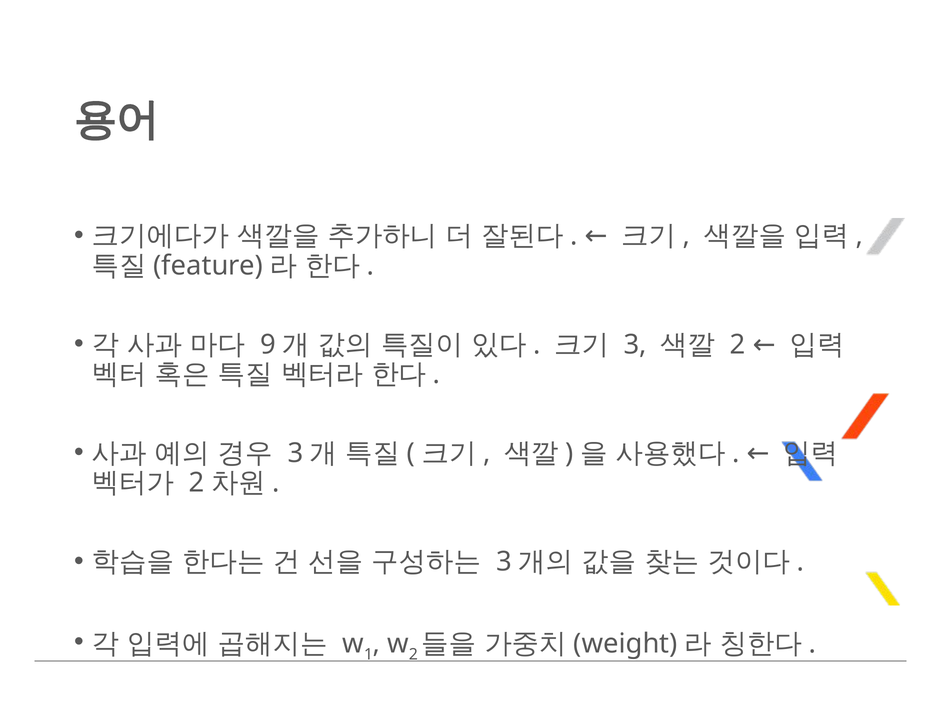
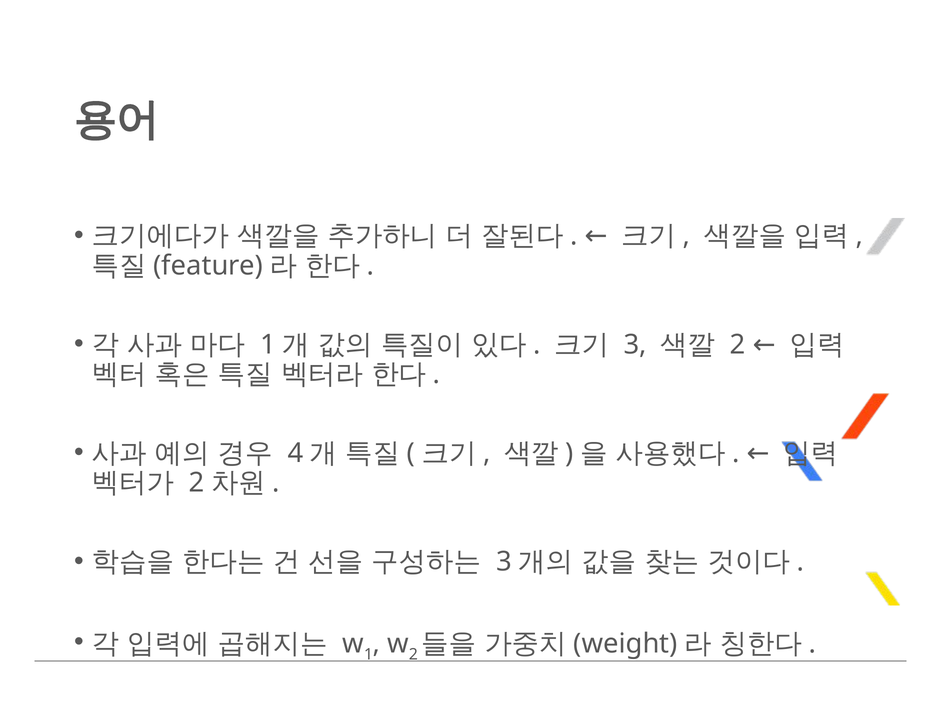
9: 9 -> 1 (268, 344)
3: 3 -> 4 (295, 453)
